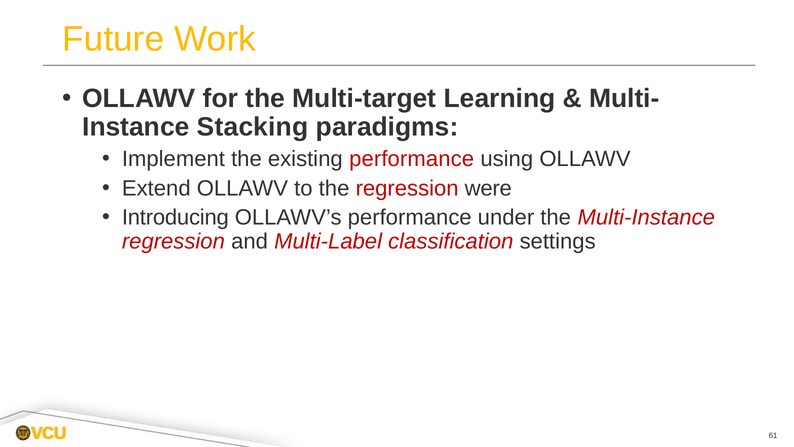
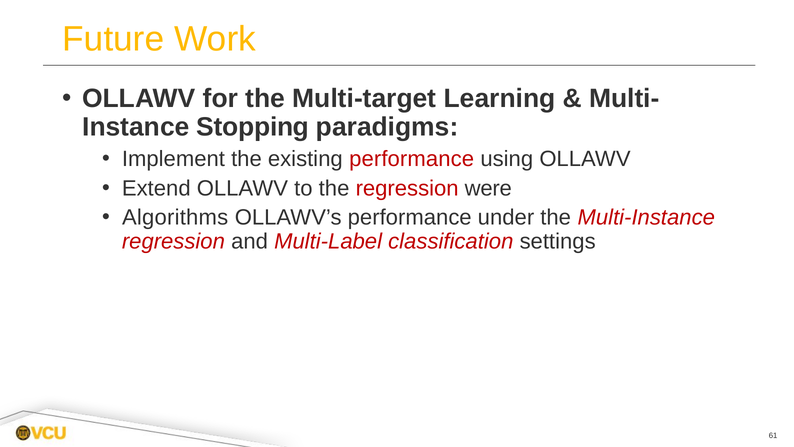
Stacking: Stacking -> Stopping (253, 127)
Introducing: Introducing -> Algorithms (175, 217)
